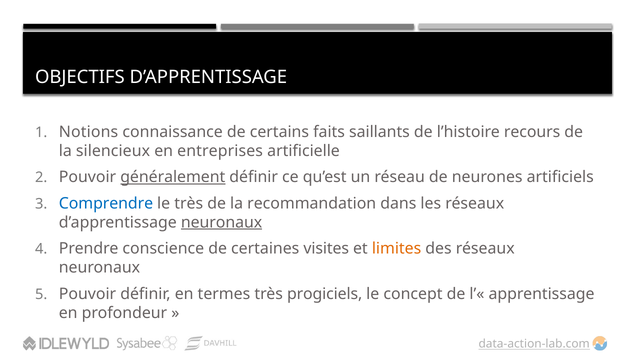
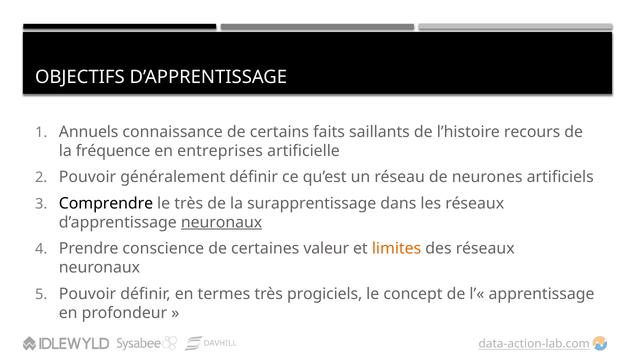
Notions: Notions -> Annuels (89, 132)
silencieux: silencieux -> fréquence (113, 151)
généralement underline: present -> none (173, 177)
Comprendre colour: blue -> black (106, 203)
recommandation: recommandation -> surapprentissage (312, 203)
visites: visites -> valeur (326, 249)
